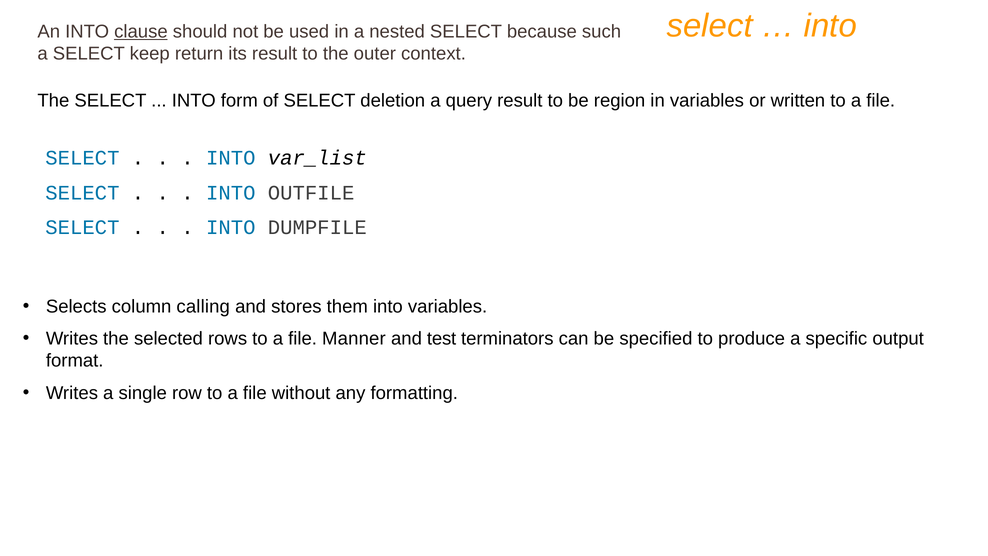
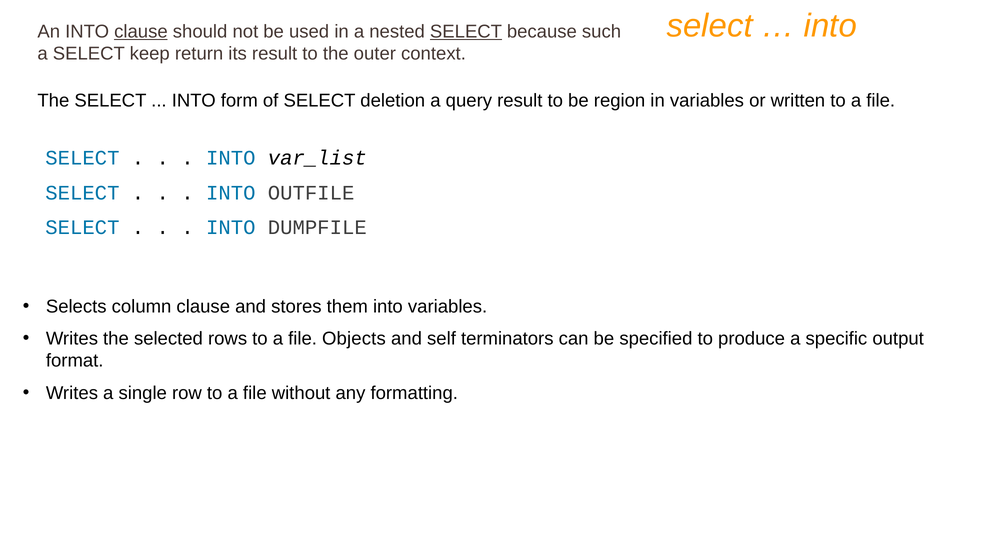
SELECT underline: none -> present (466, 32)
column calling: calling -> clause (203, 306)
Manner: Manner -> Objects (354, 338)
test: test -> self (441, 338)
